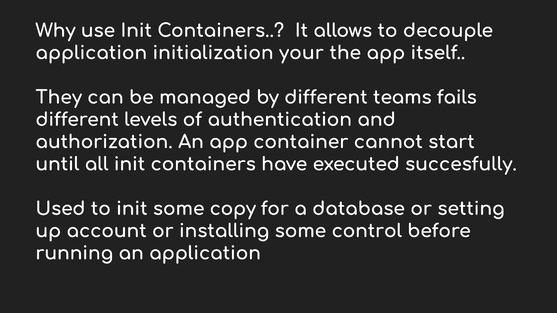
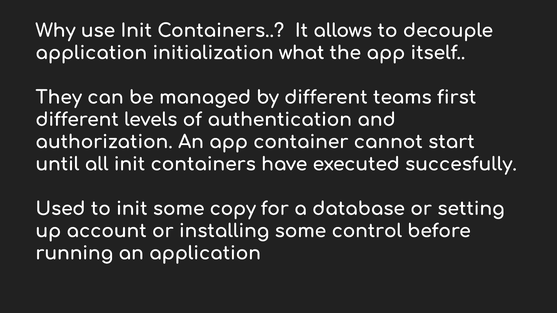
your: your -> what (302, 53)
fails: fails -> first (457, 98)
